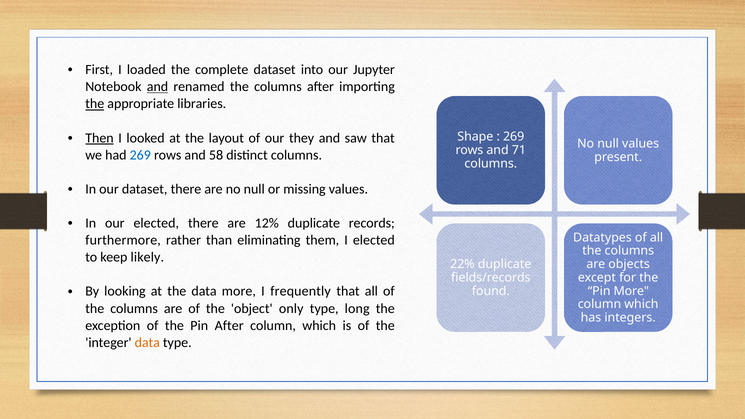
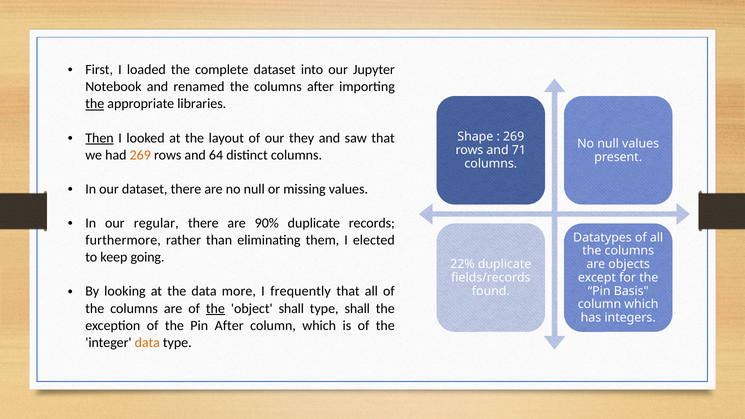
and underline: present -> none (158, 87)
269 colour: blue -> orange (140, 155)
58: 58 -> 64 (216, 155)
our elected: elected -> regular (156, 223)
12%: 12% -> 90% (267, 223)
likely: likely -> going (147, 257)
Pin More: More -> Basis (631, 291)
the underline: none -> present (215, 308)
object only: only -> shall (291, 308)
type long: long -> shall (357, 308)
